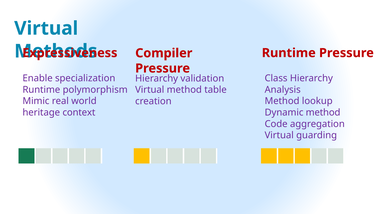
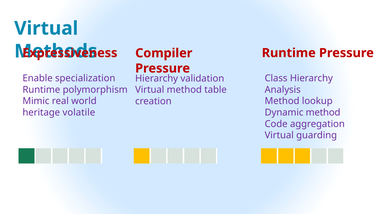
context: context -> volatile (79, 112)
